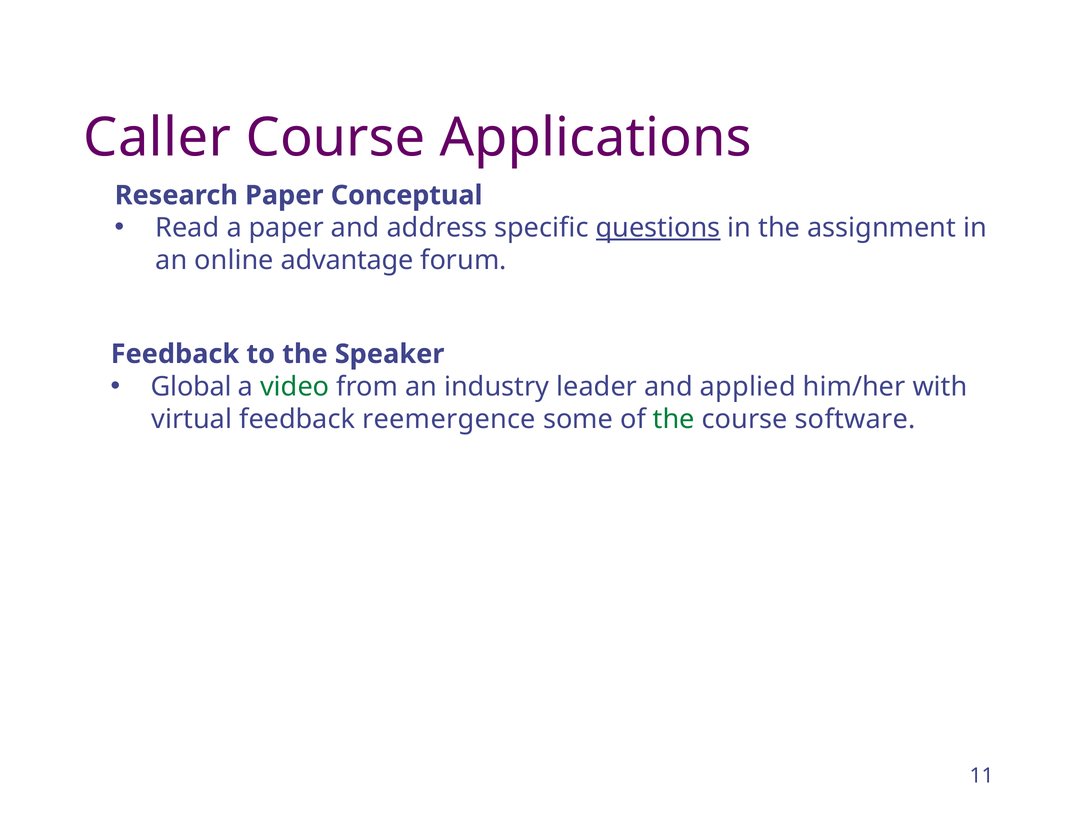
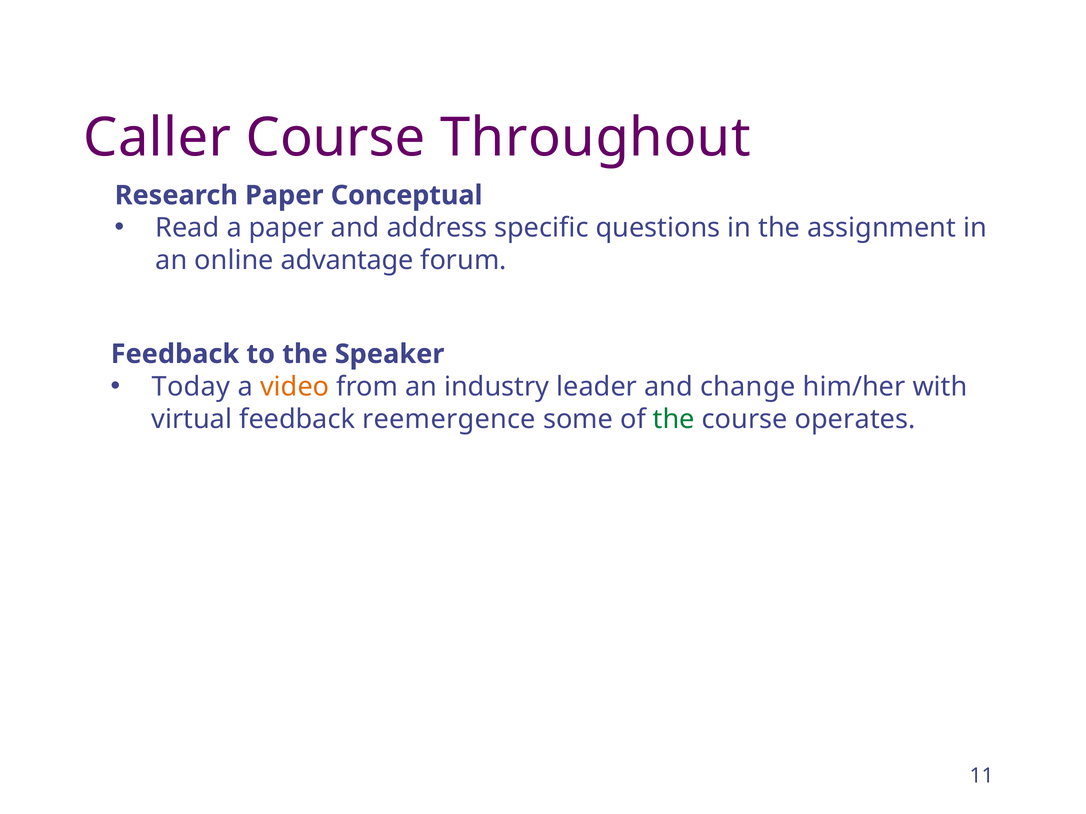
Applications: Applications -> Throughout (595, 138)
questions underline: present -> none (658, 228)
Global: Global -> Today (191, 387)
video colour: green -> orange (295, 387)
applied: applied -> change (748, 387)
software: software -> operates (855, 419)
